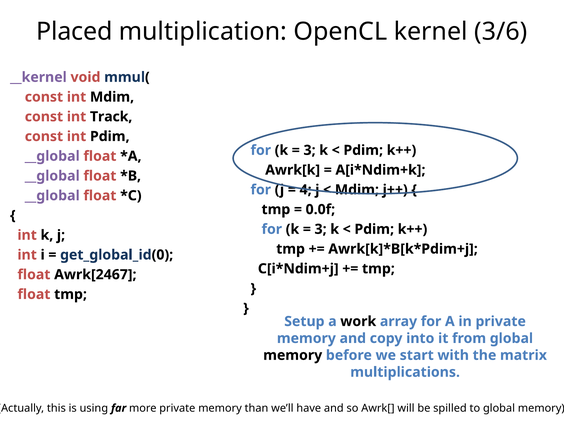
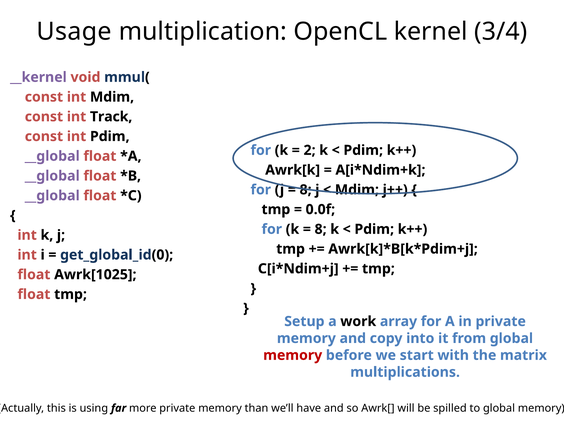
Placed: Placed -> Usage (74, 31)
3/6: 3/6 -> 3/4 (501, 31)
3: 3 -> 2 (310, 150)
4: 4 -> 8 (306, 190)
3: 3 -> 8 (321, 229)
Awrk[2467: Awrk[2467 -> Awrk[1025 (95, 275)
memory colour: black -> red (293, 355)
